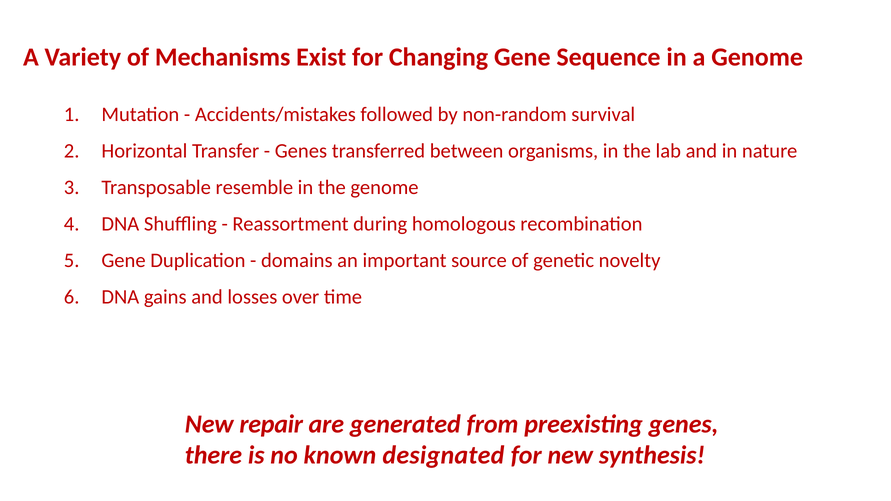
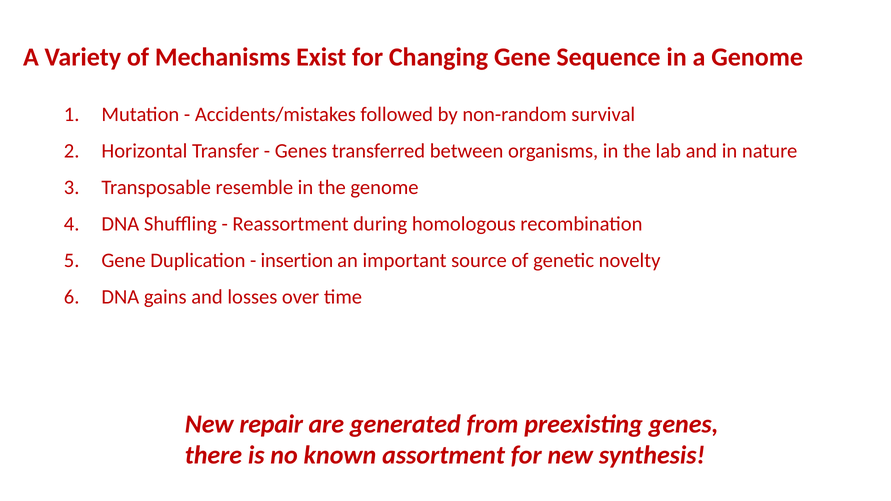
domains: domains -> insertion (297, 260)
designated: designated -> assortment (444, 456)
